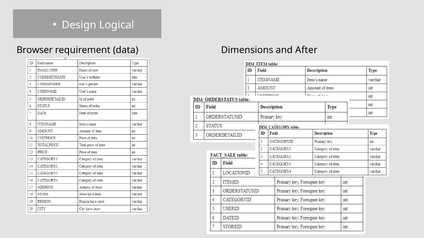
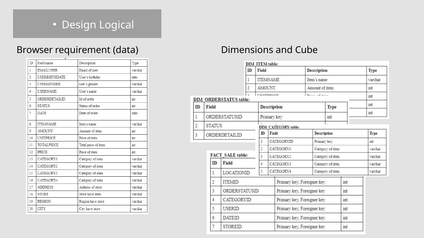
After: After -> Cube (306, 50)
